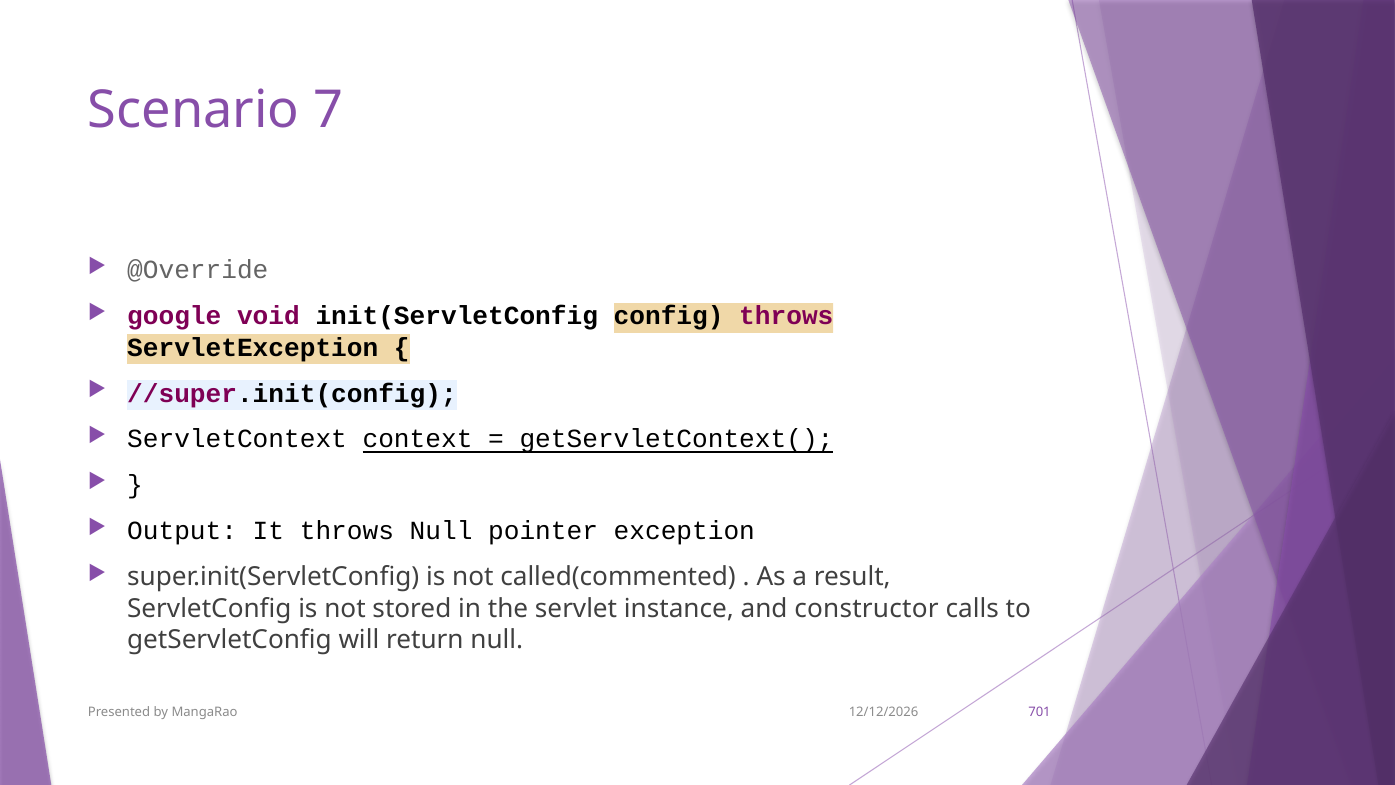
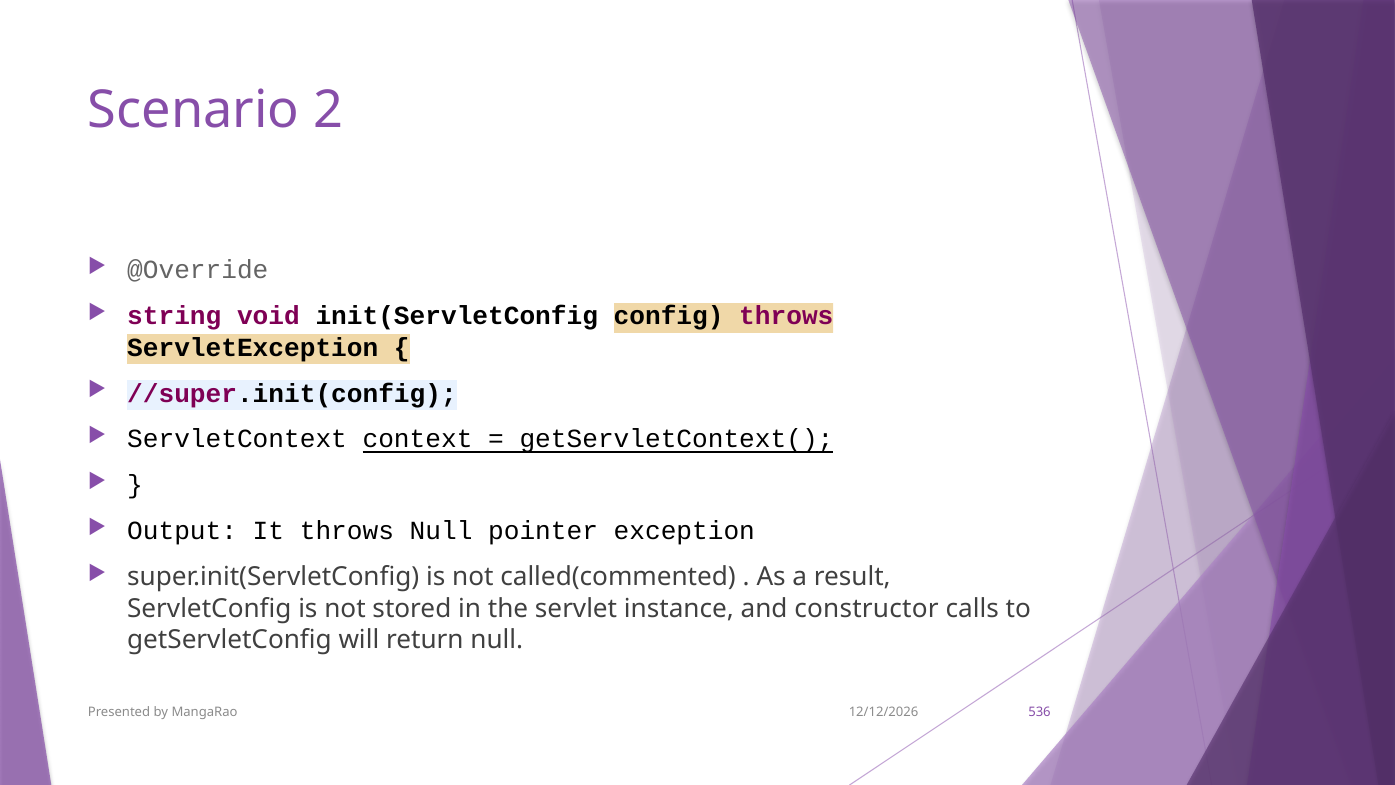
7: 7 -> 2 (328, 110)
google: google -> string (174, 316)
701: 701 -> 536 (1040, 712)
